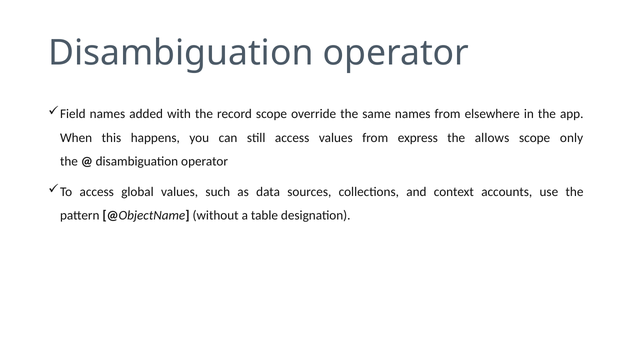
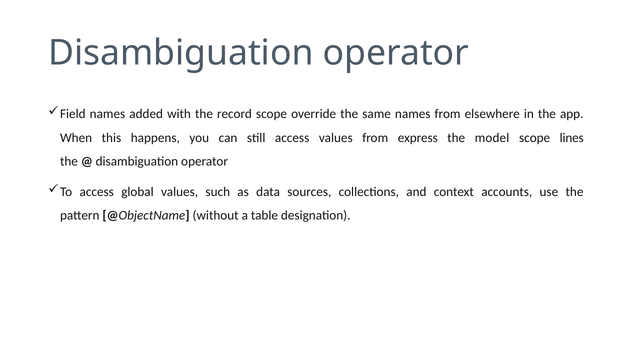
allows: allows -> model (492, 137)
only: only -> lines (572, 137)
